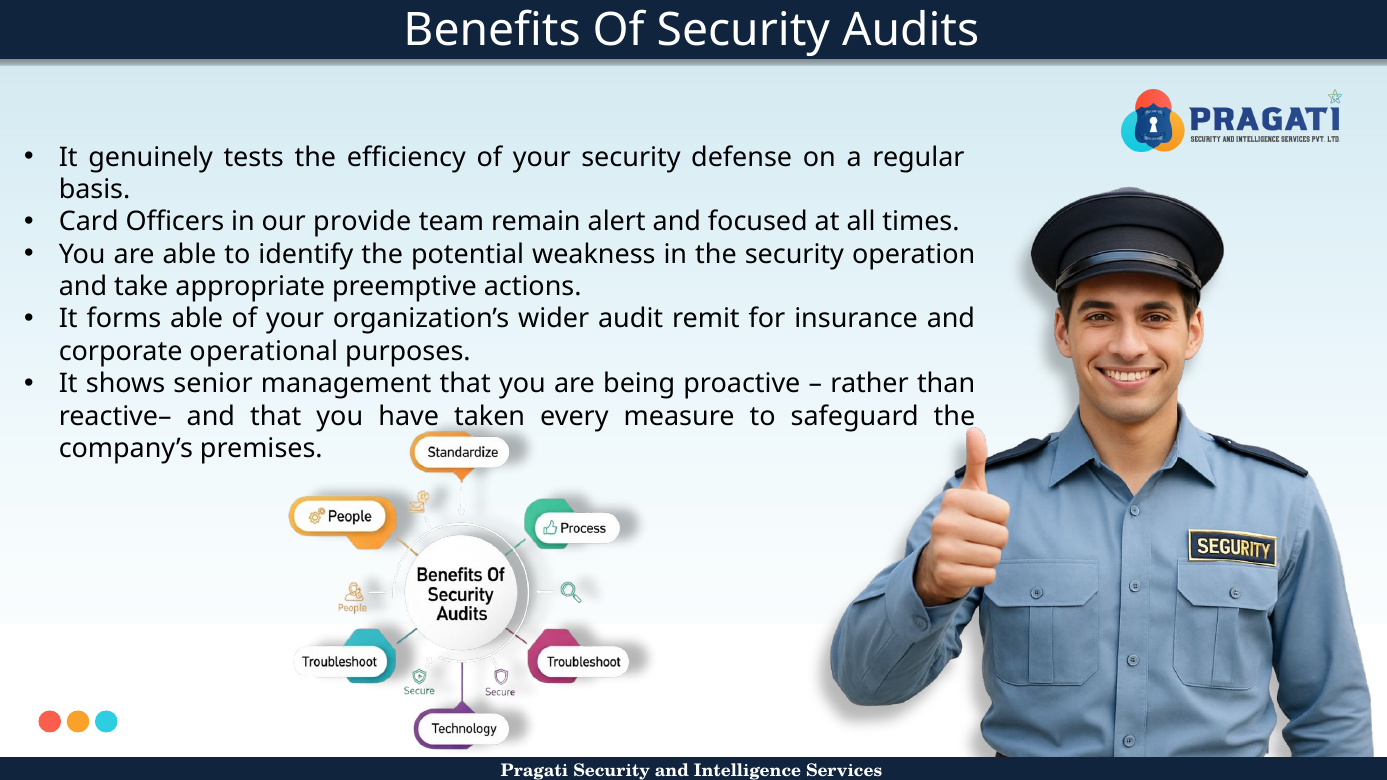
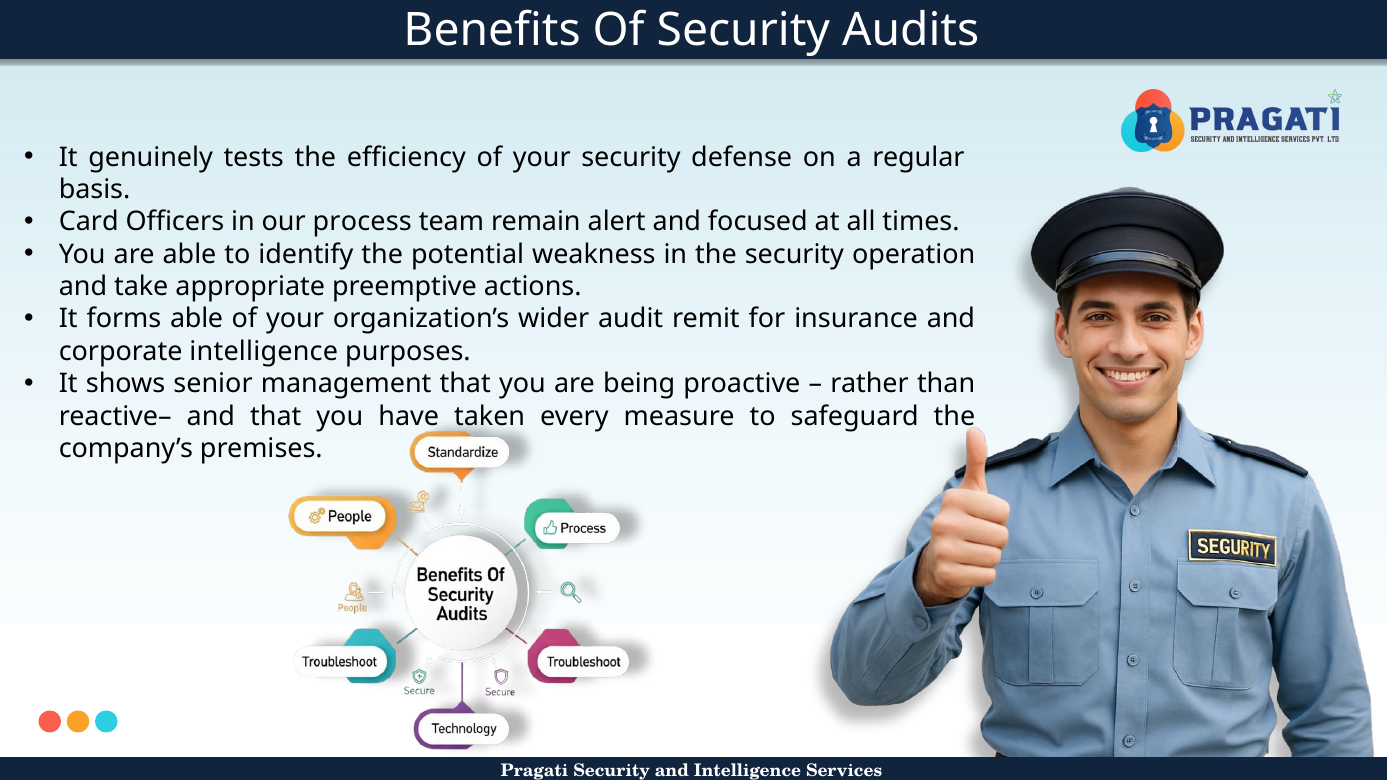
provide: provide -> process (362, 222)
corporate operational: operational -> intelligence (264, 351)
